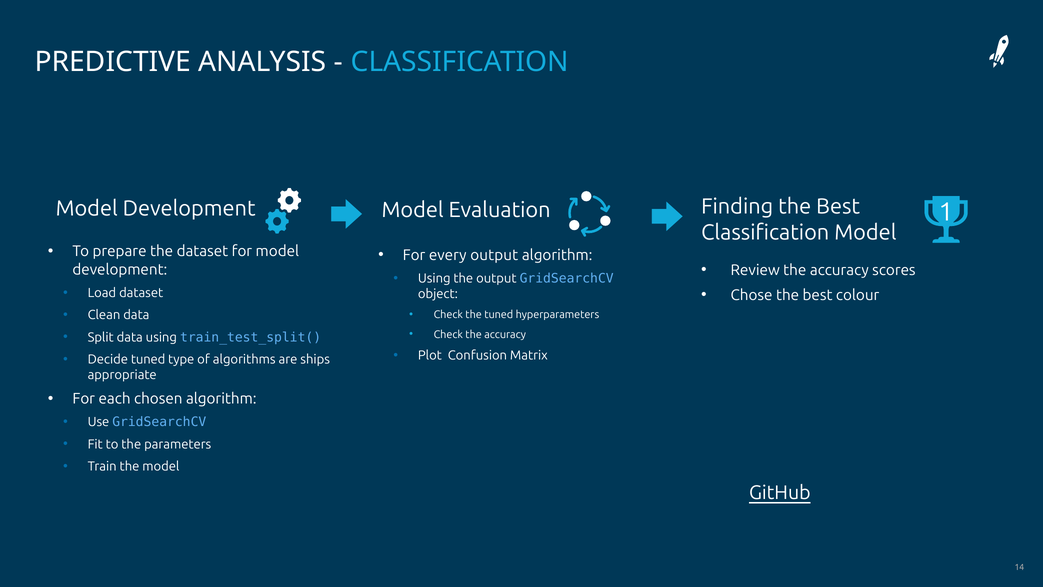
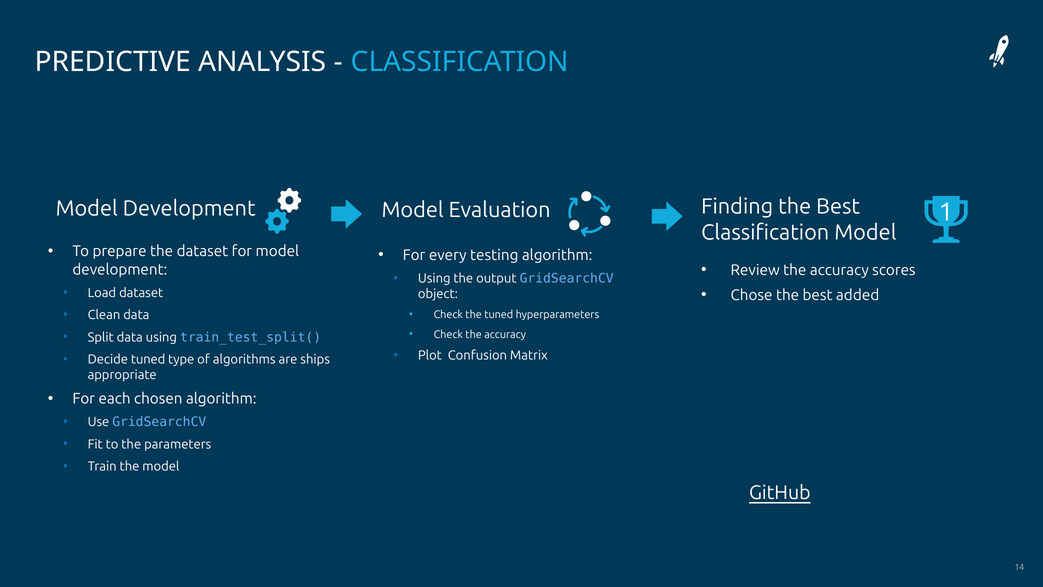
every output: output -> testing (494, 255)
colour: colour -> added (858, 295)
